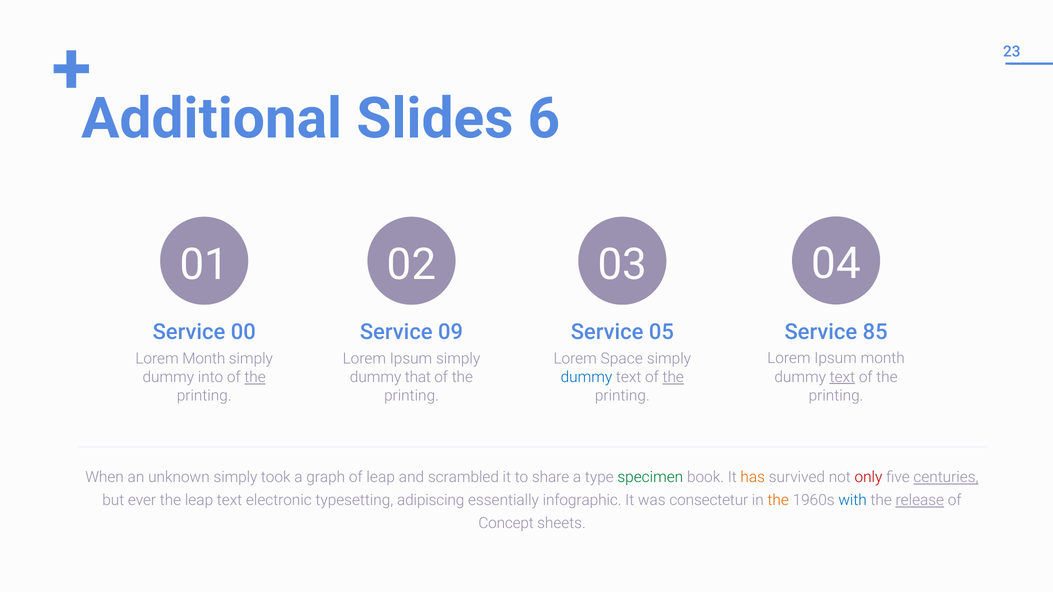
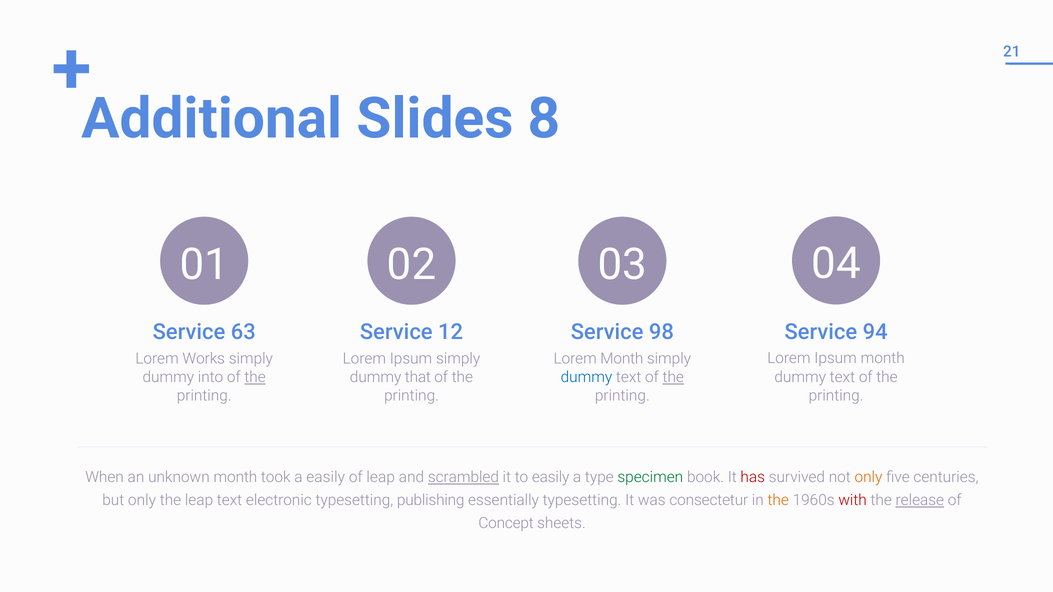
23: 23 -> 21 (1012, 52)
6: 6 -> 8 (544, 119)
85: 85 -> 94 (875, 332)
00: 00 -> 63 (243, 332)
09: 09 -> 12 (451, 332)
05: 05 -> 98 (661, 332)
Lorem Month: Month -> Works (204, 359)
Lorem Space: Space -> Month (622, 359)
text underline: present -> none (842, 377)
unknown simply: simply -> month (235, 477)
a graph: graph -> easily (326, 477)
scrambled underline: none -> present (463, 477)
to share: share -> easily (551, 477)
has colour: orange -> red (753, 477)
only colour: red -> orange (868, 477)
centuries underline: present -> none (946, 477)
but ever: ever -> only (142, 501)
adipiscing: adipiscing -> publishing (431, 501)
essentially infographic: infographic -> typesetting (582, 501)
with colour: blue -> red (853, 501)
